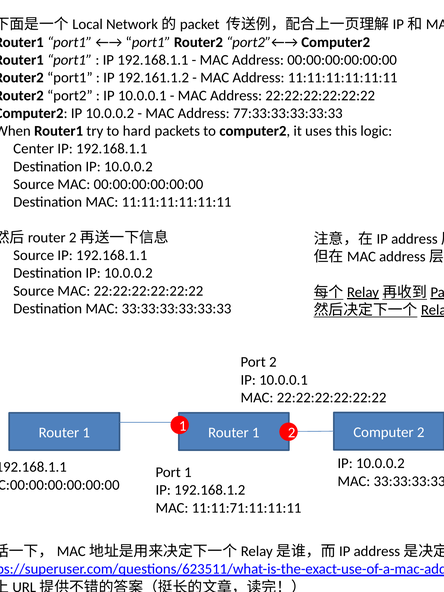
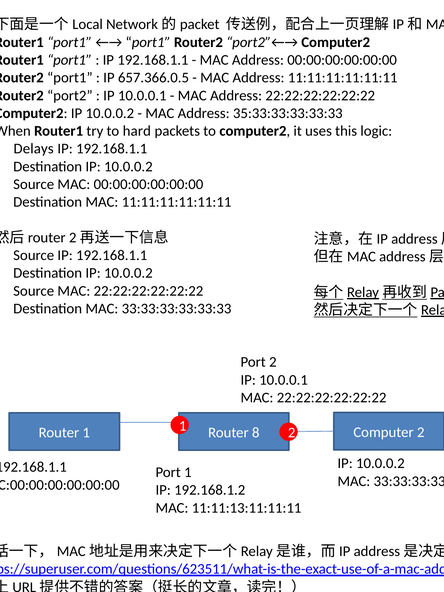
192.161.1.2: 192.161.1.2 -> 657.366.0.5 (153, 78)
77:33:33:33:33:33: 77:33:33:33:33:33 -> 35:33:33:33:33:33 (288, 113)
Center: Center -> Delays (34, 149)
1 Router 1: 1 -> 8 (256, 433)
11:11:71:11:11:11: 11:11:71:11:11:11 -> 11:11:13:11:11:11 (247, 508)
